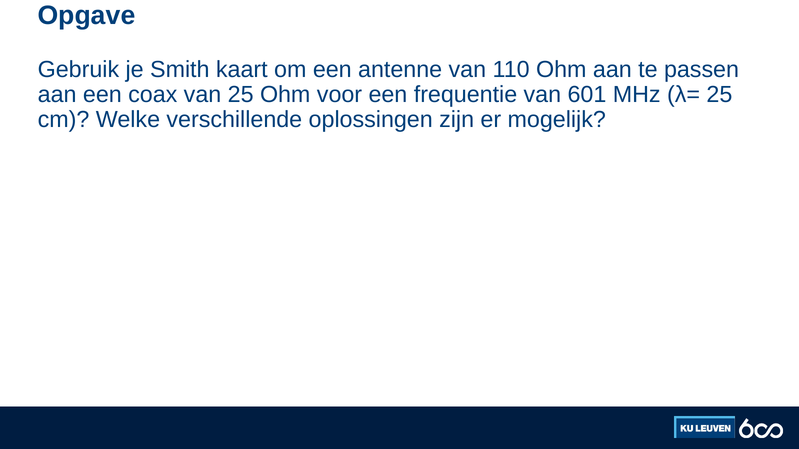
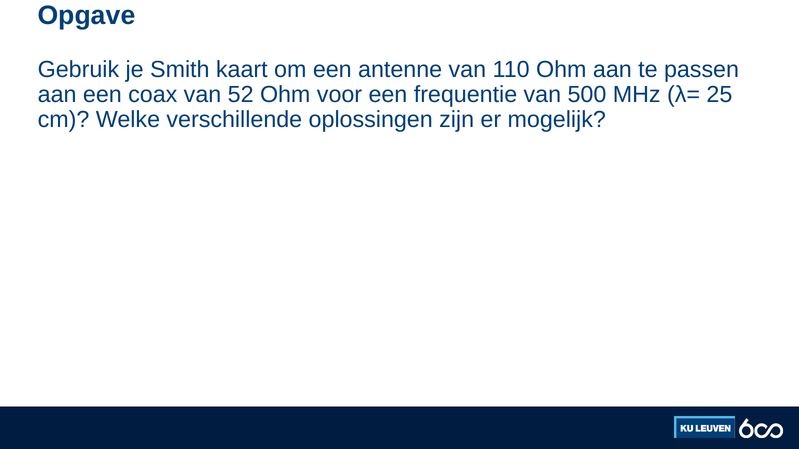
van 25: 25 -> 52 (241, 95)
601: 601 -> 500 (587, 95)
